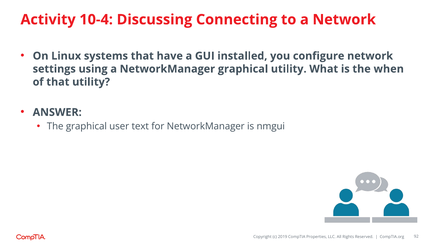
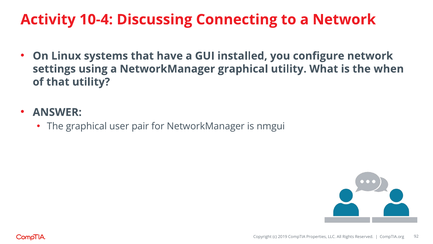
text: text -> pair (140, 126)
